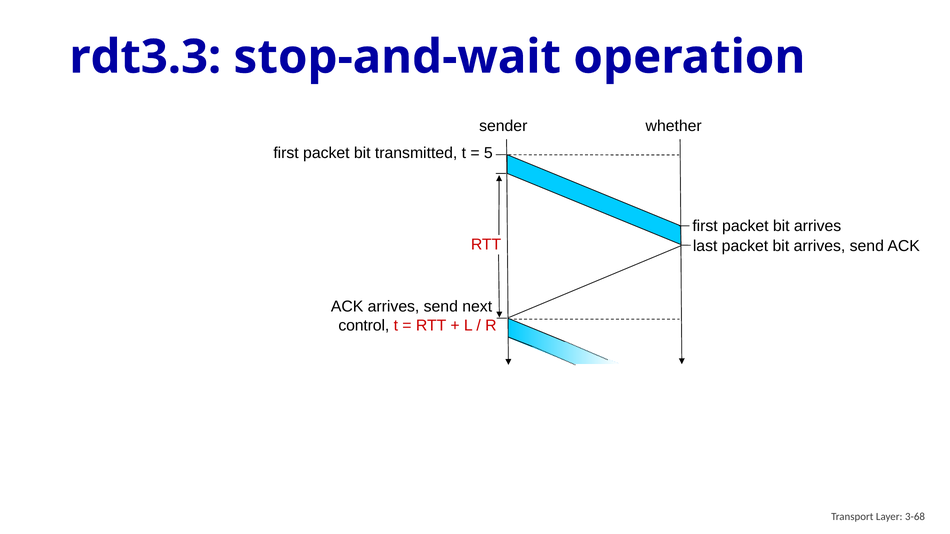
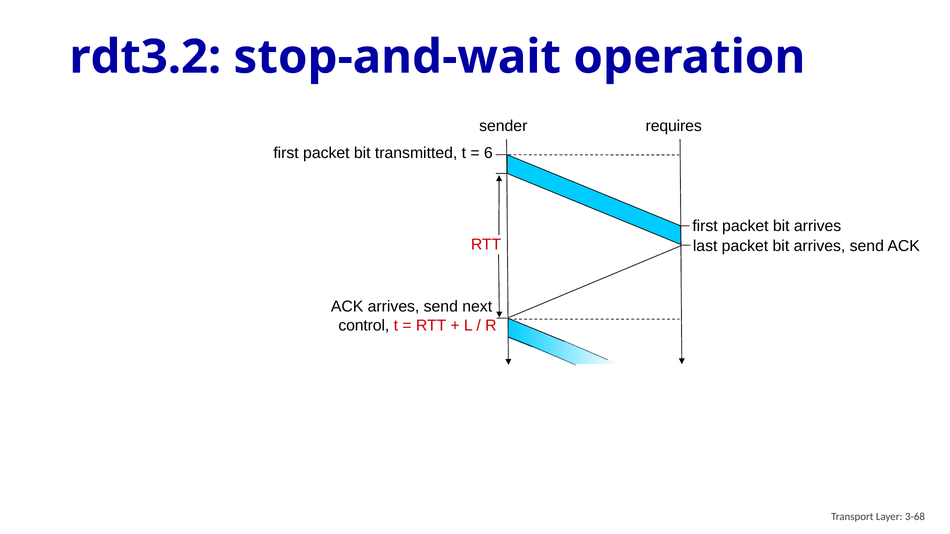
rdt3.3: rdt3.3 -> rdt3.2 (145, 57)
whether: whether -> requires (674, 126)
5: 5 -> 6 (488, 153)
